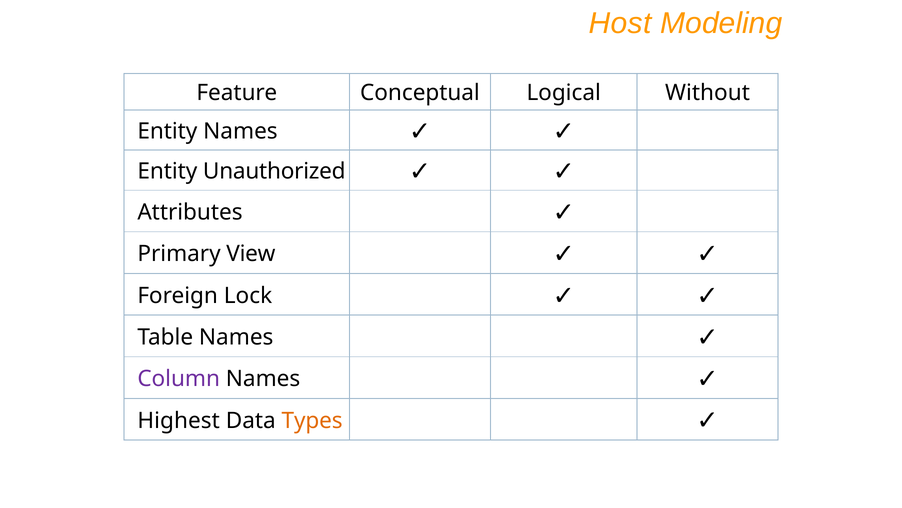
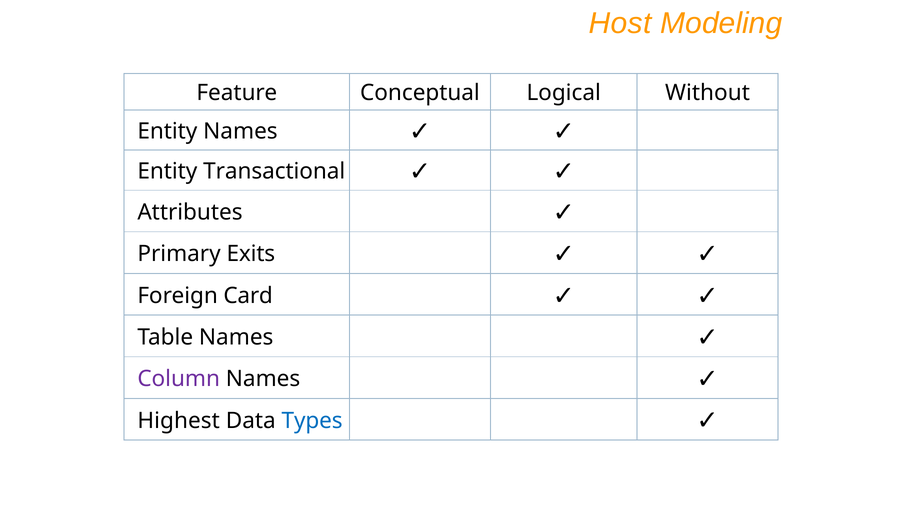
Unauthorized: Unauthorized -> Transactional (274, 171)
View: View -> Exits (251, 254)
Lock: Lock -> Card (248, 295)
Types colour: orange -> blue (312, 420)
